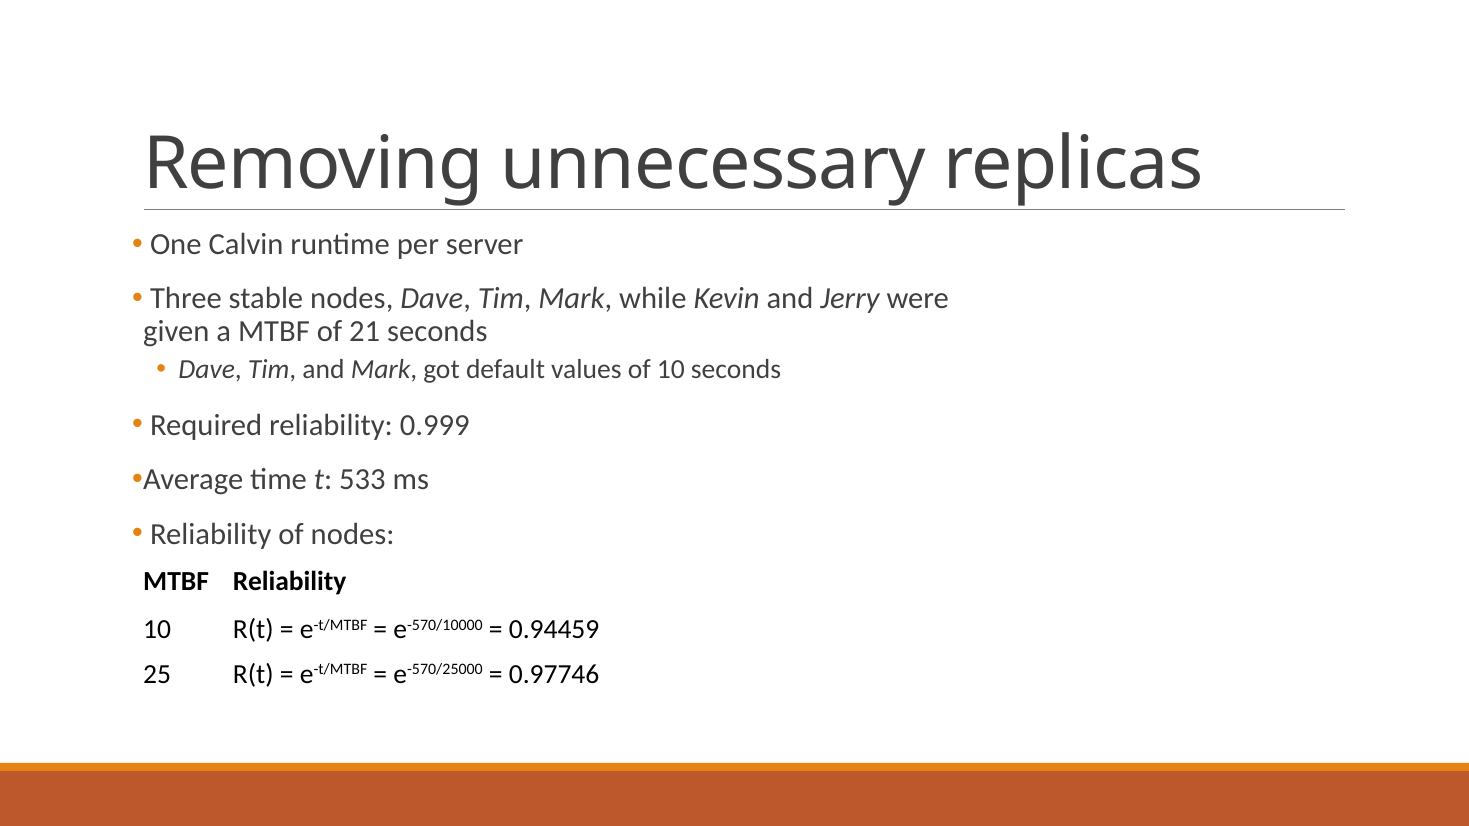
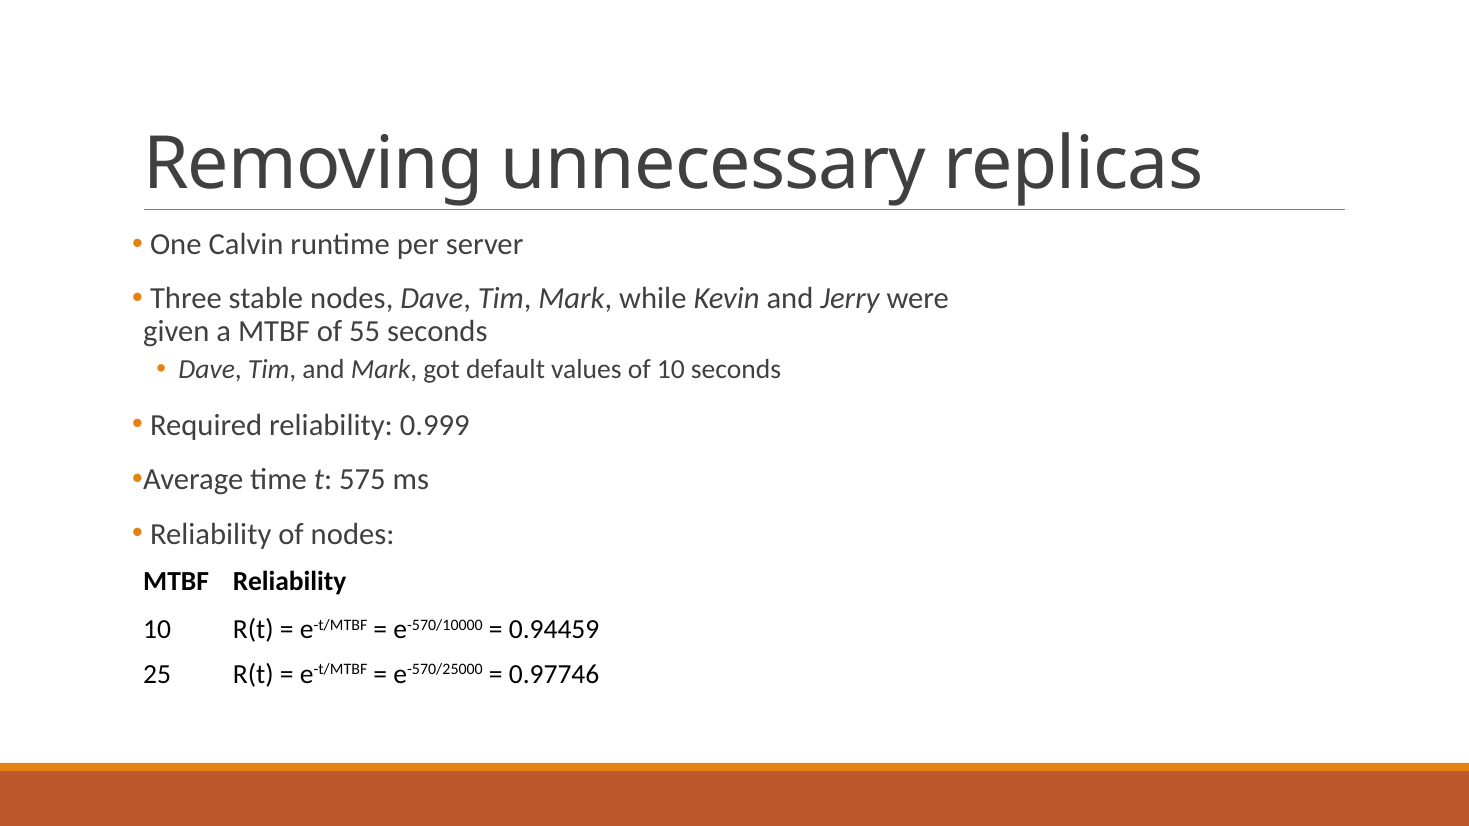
21: 21 -> 55 (365, 332)
533: 533 -> 575 (362, 480)
